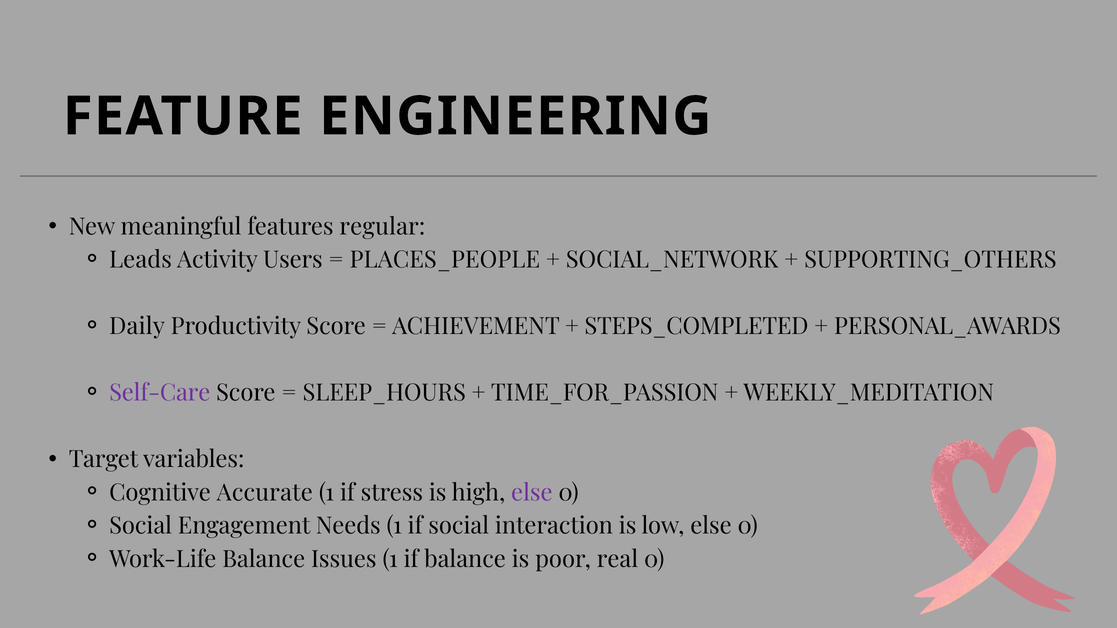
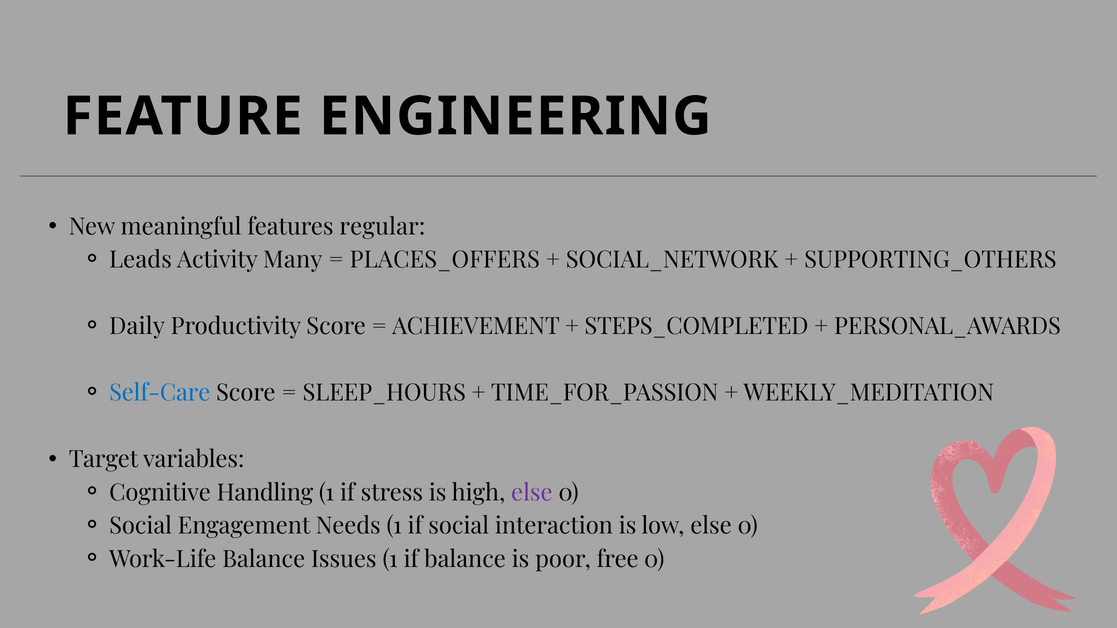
Users: Users -> Many (293, 260)
PLACES_PEOPLE: PLACES_PEOPLE -> PLACES_OFFERS (445, 260)
Self-Care colour: purple -> blue (160, 393)
Accurate: Accurate -> Handling (265, 493)
real: real -> free (618, 560)
